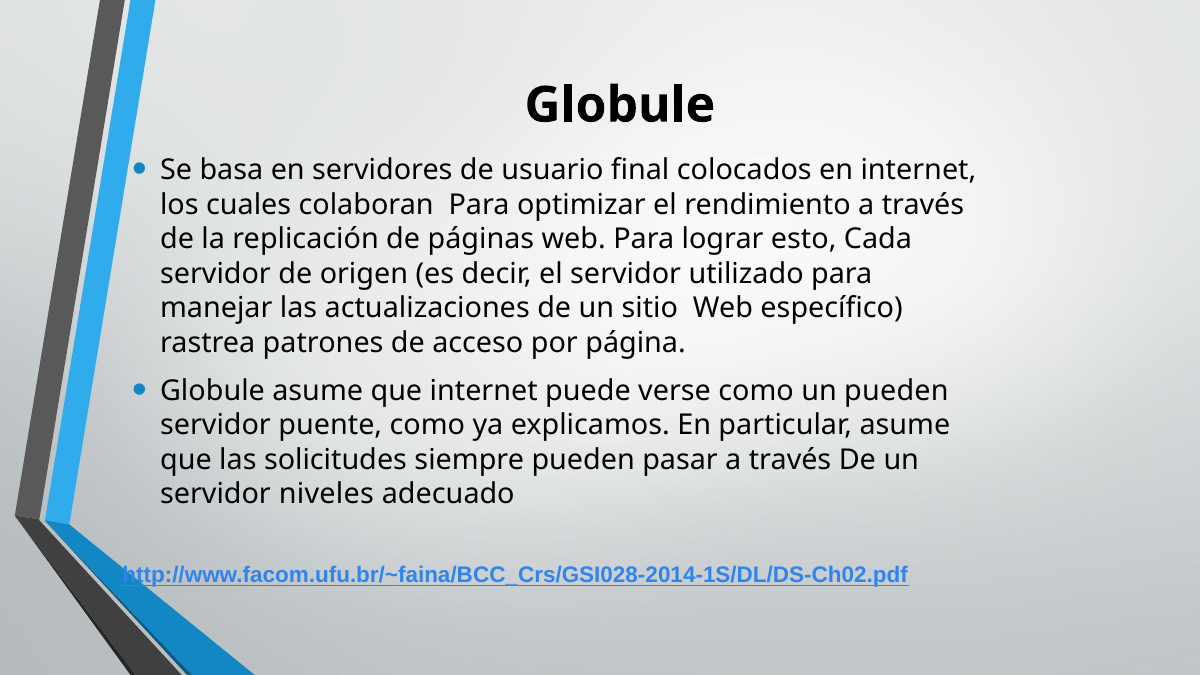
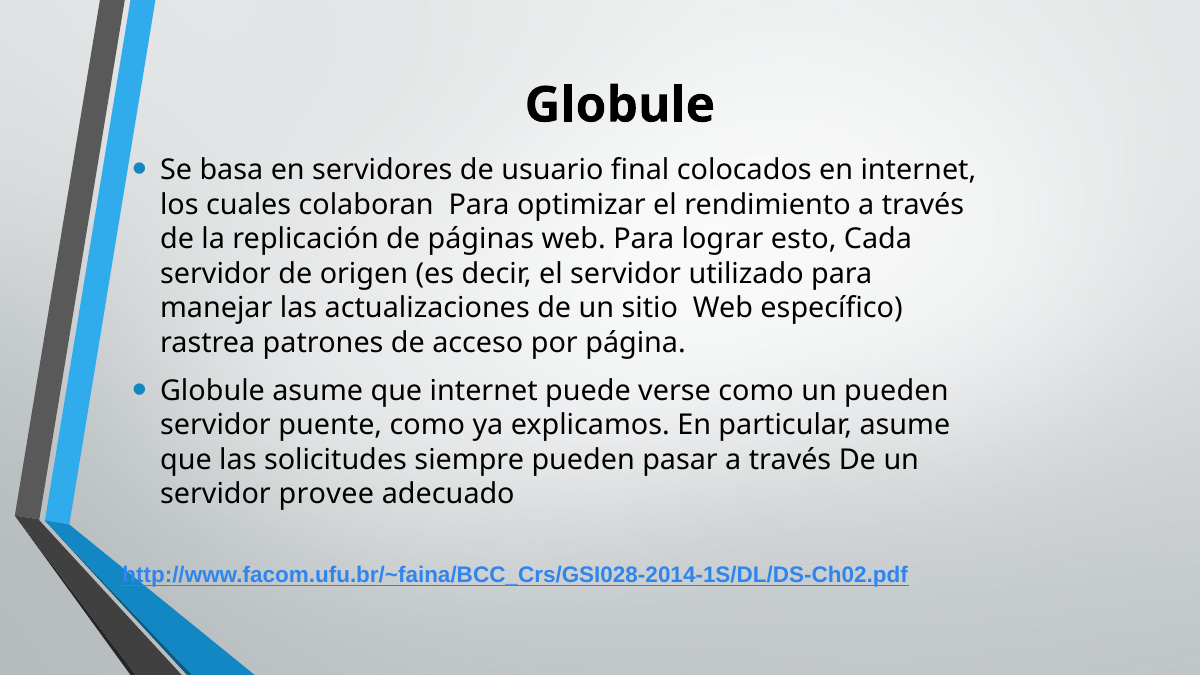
niveles: niveles -> provee (326, 494)
